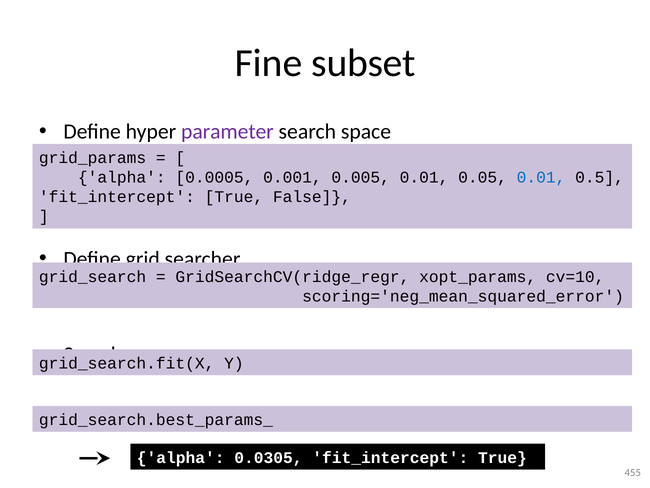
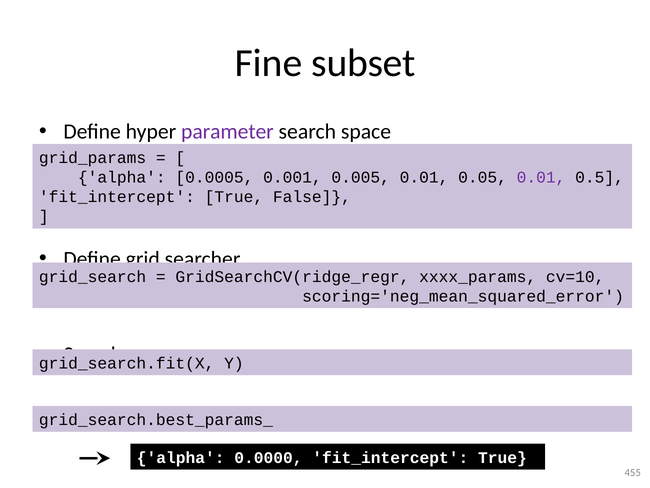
0.01 colour: blue -> purple (541, 177)
xopt_params: xopt_params -> xxxx_params (478, 276)
0.0305: 0.0305 -> 0.0000 (268, 457)
